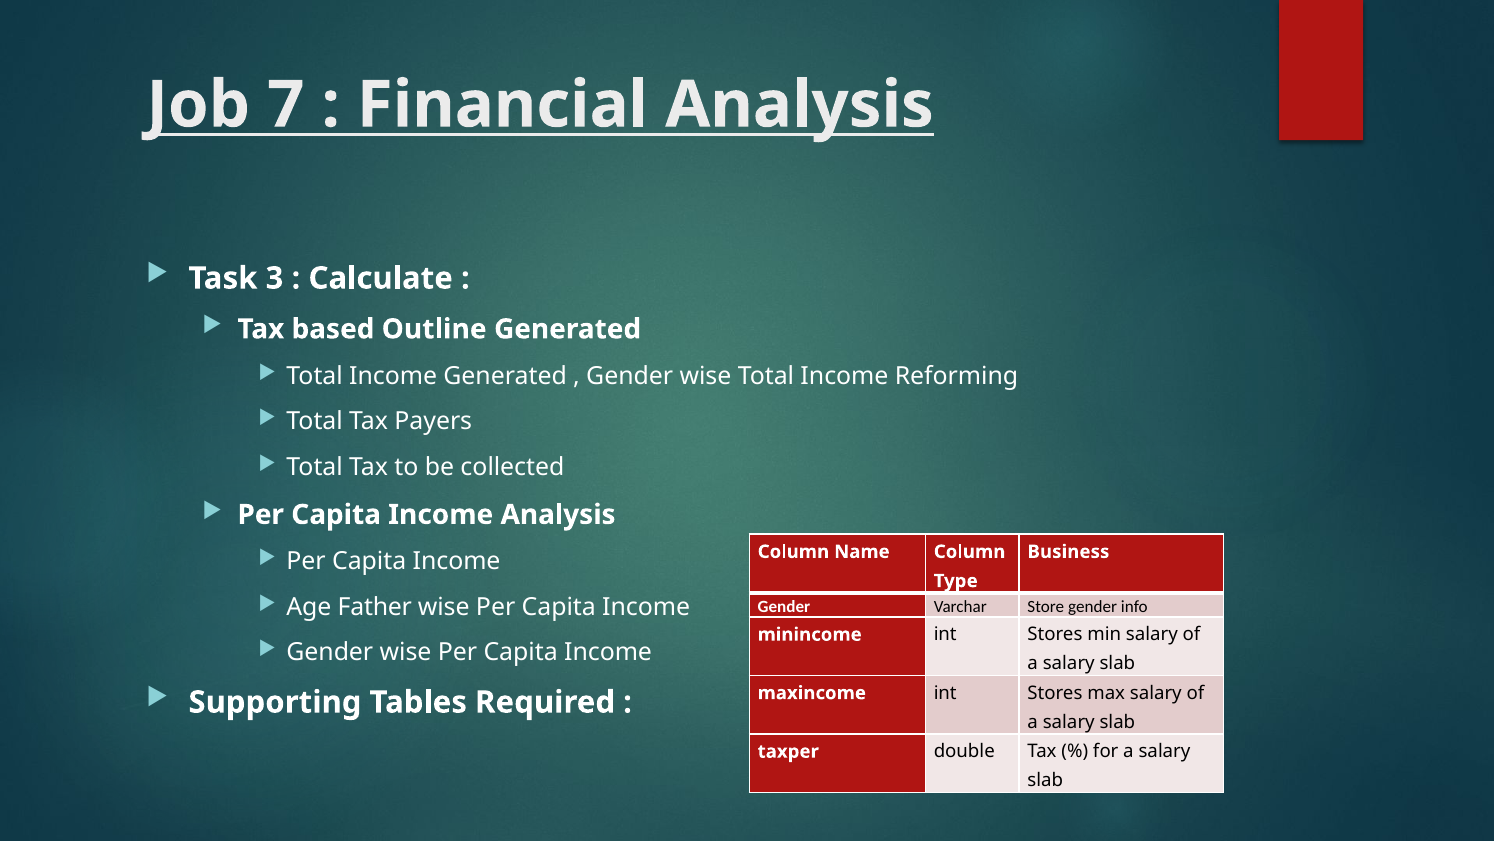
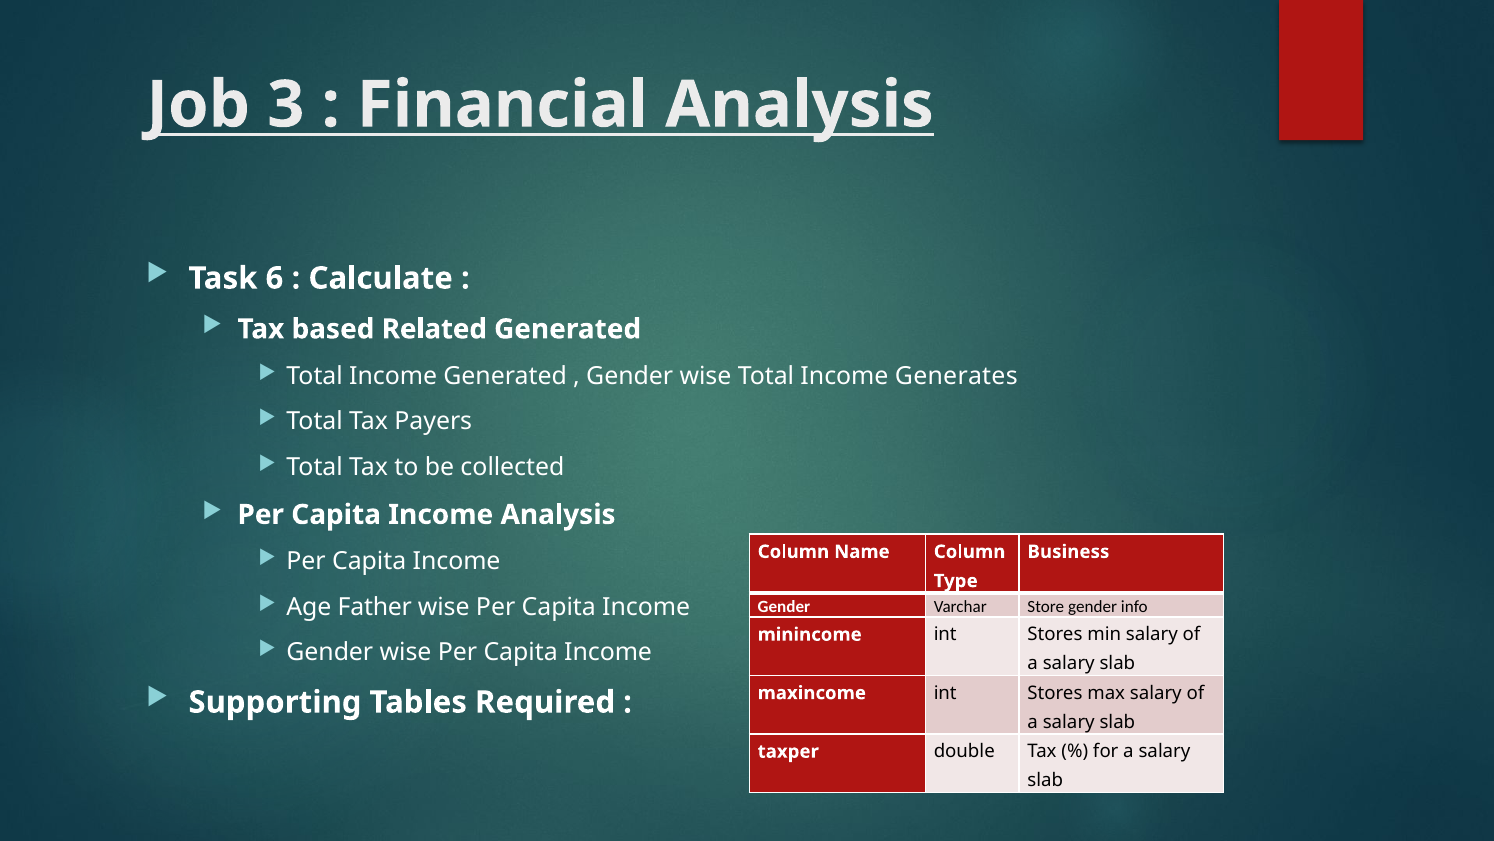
7: 7 -> 3 (286, 105)
3: 3 -> 6 (274, 278)
Outline: Outline -> Related (434, 329)
Reforming: Reforming -> Generates (956, 376)
